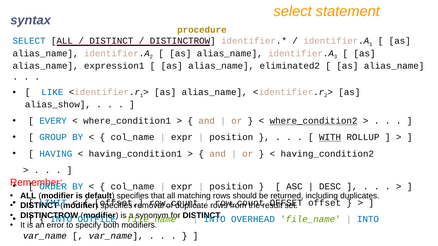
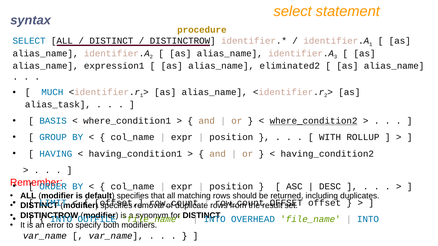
LIKE: LIKE -> MUCH (52, 92)
alias_show: alias_show -> alias_task (58, 105)
EVERY: EVERY -> BASIS (53, 121)
WITH underline: present -> none (330, 137)
